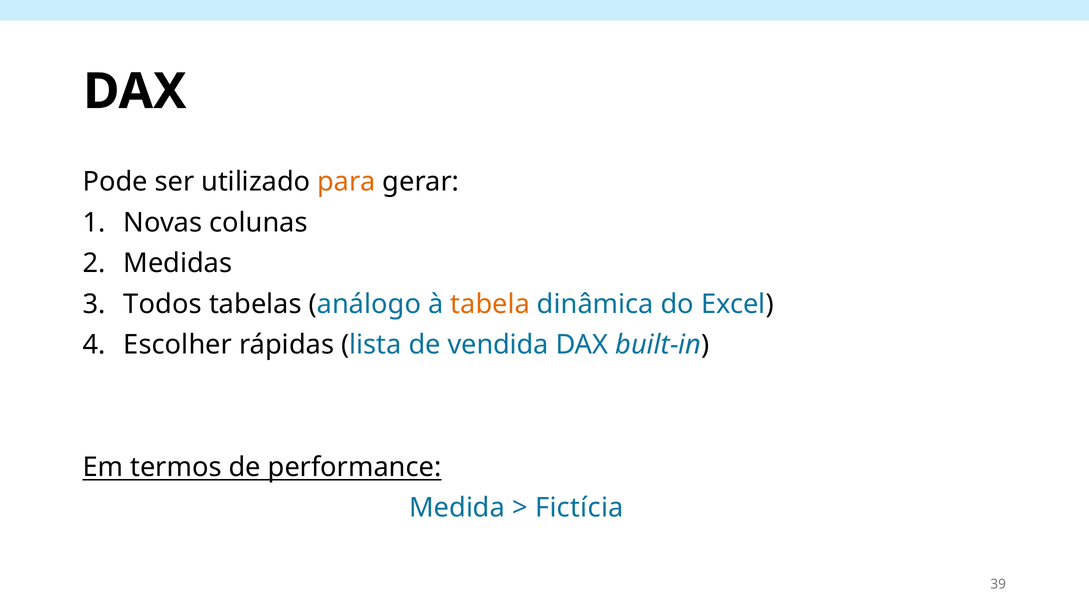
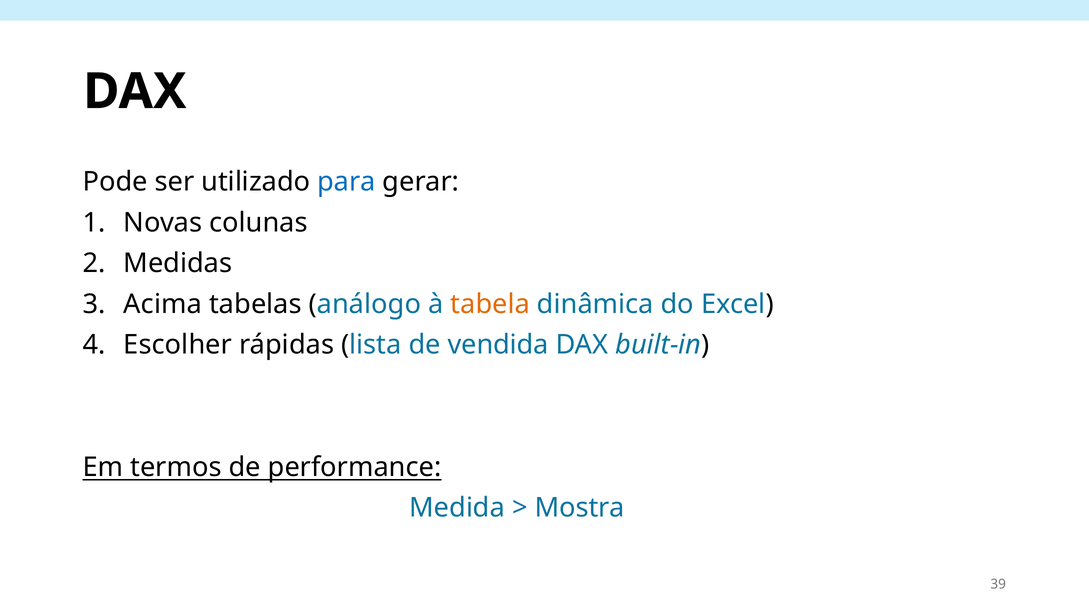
para colour: orange -> blue (346, 182)
Todos: Todos -> Acima (163, 304)
Fictícia: Fictícia -> Mostra (580, 508)
